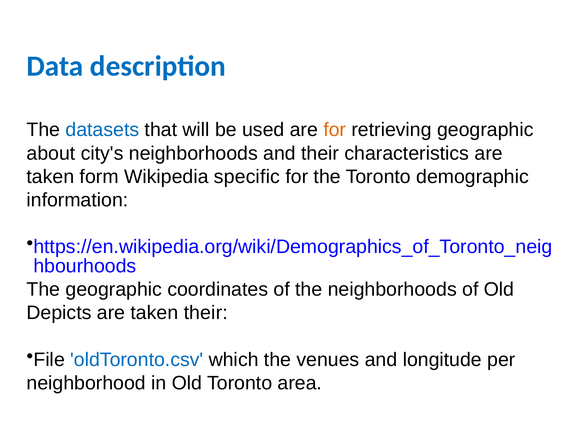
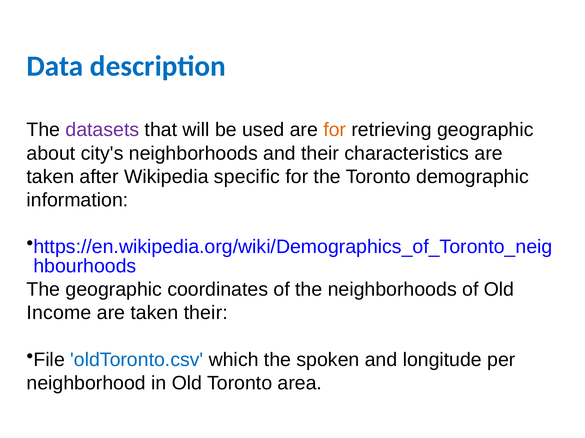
datasets colour: blue -> purple (102, 130)
form: form -> after (99, 177)
Depicts: Depicts -> Income (59, 313)
venues: venues -> spoken (328, 360)
